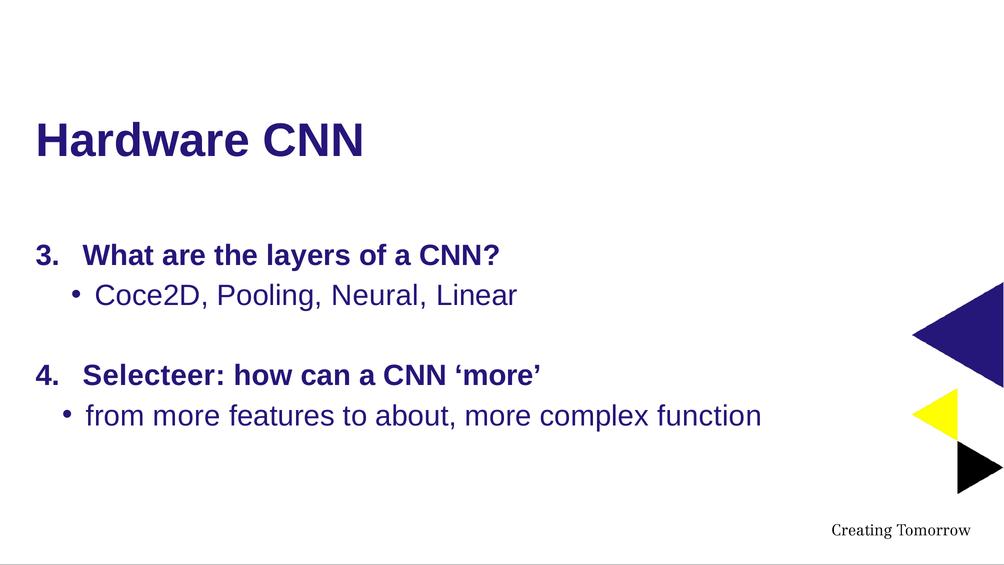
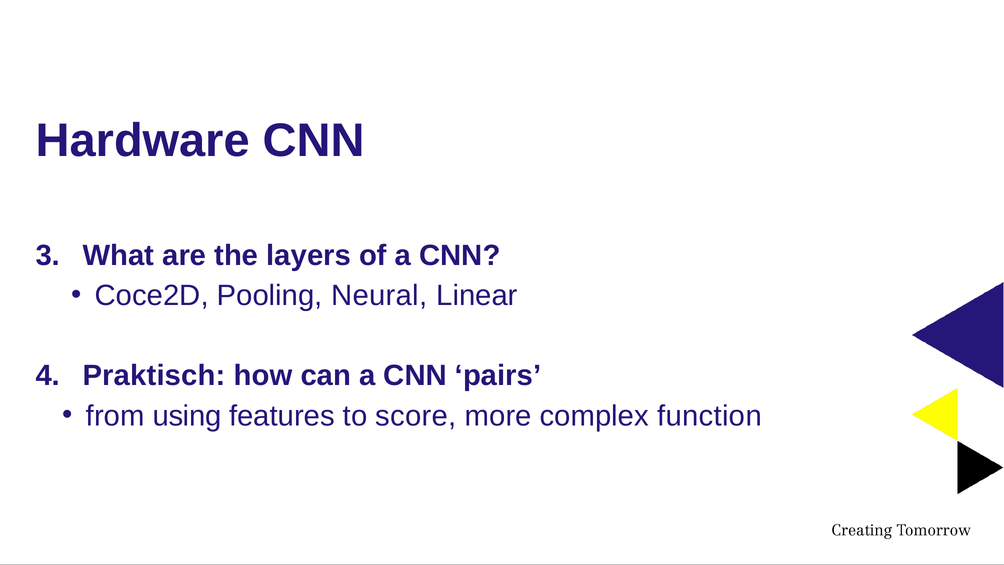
Selecteer: Selecteer -> Praktisch (154, 376)
CNN more: more -> pairs (498, 376)
from more: more -> using (187, 416)
about: about -> score (416, 416)
